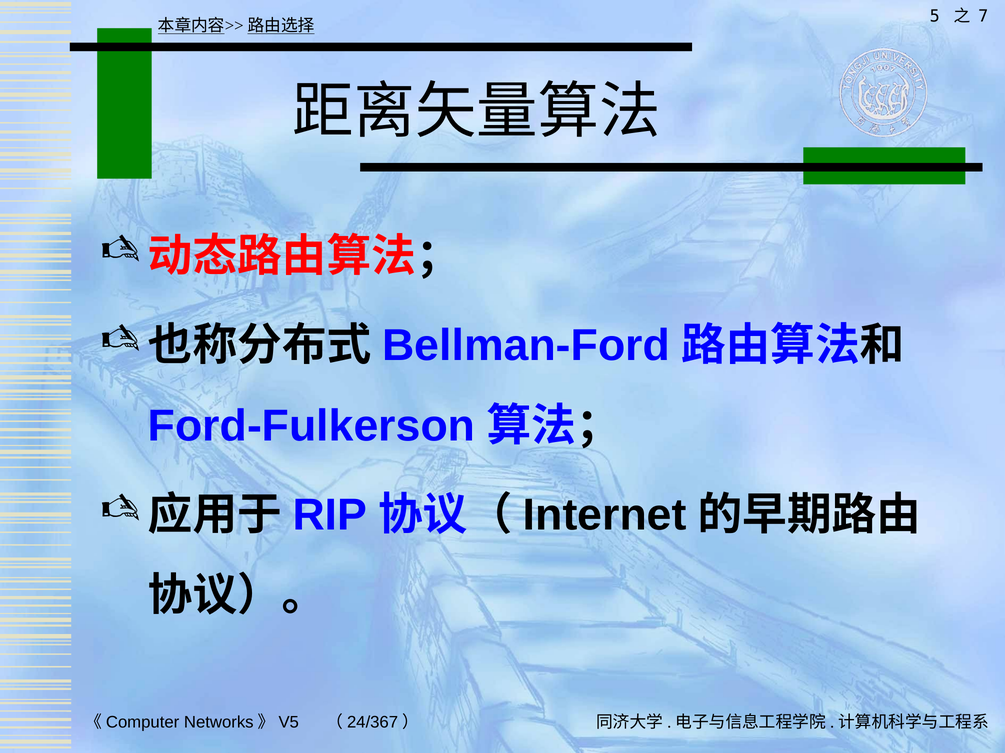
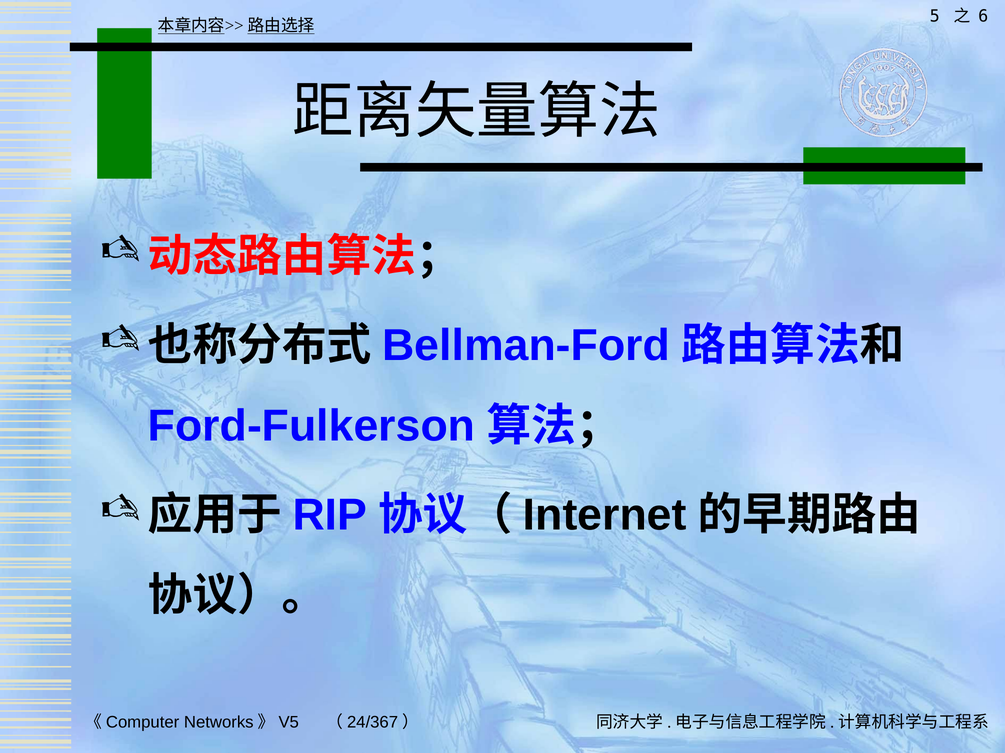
7: 7 -> 6 (983, 16)
